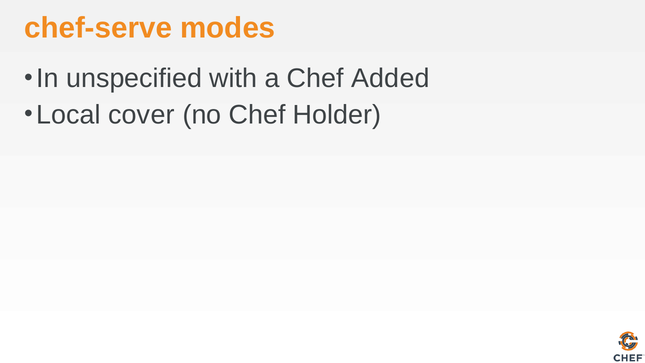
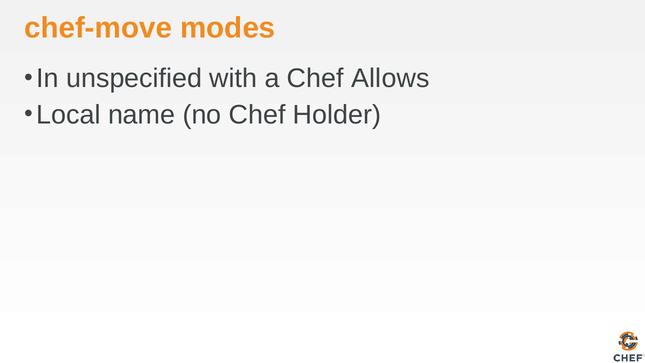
chef-serve: chef-serve -> chef-move (98, 28)
Added: Added -> Allows (391, 78)
cover: cover -> name (142, 115)
